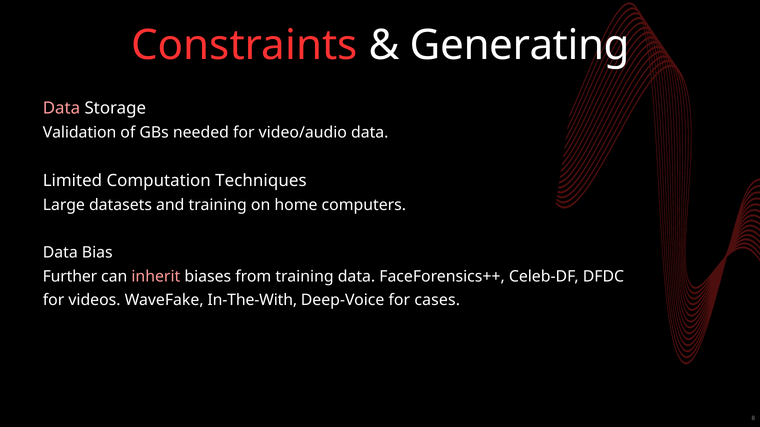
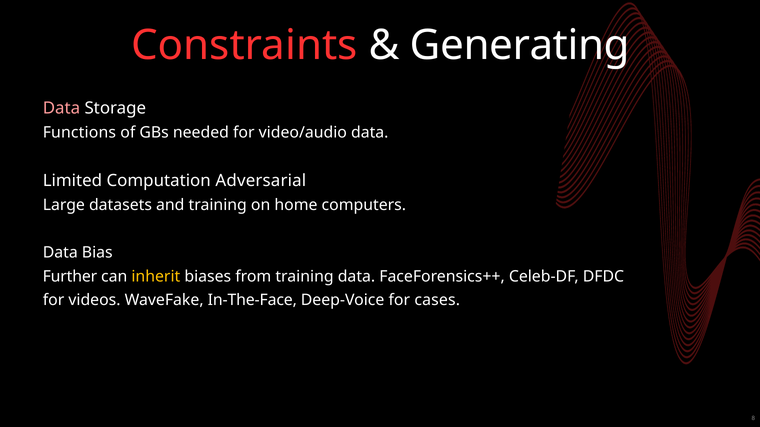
Validation: Validation -> Functions (79, 133)
Techniques: Techniques -> Adversarial (261, 181)
inherit colour: pink -> yellow (156, 277)
In-The-With: In-The-With -> In-The-Face (252, 300)
